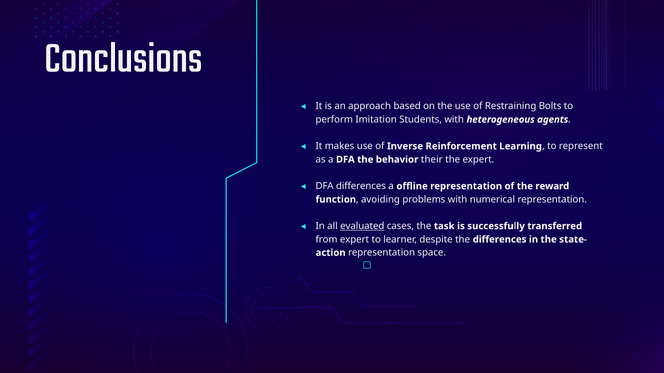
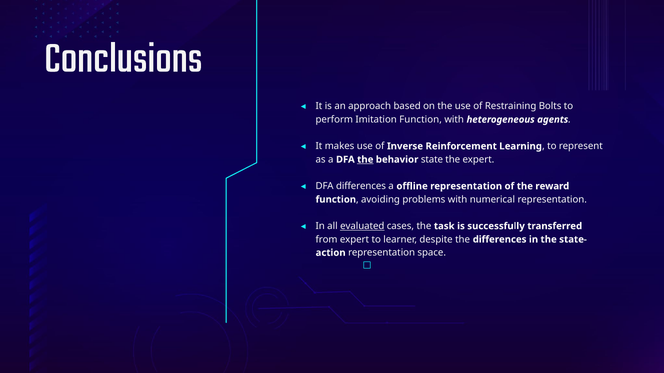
Imitation Students: Students -> Function (421, 120)
the underline: none -> present (365, 160)
their: their -> state (432, 160)
